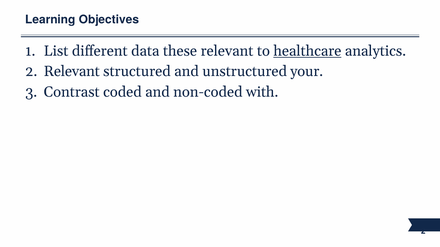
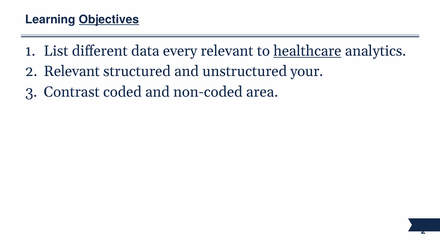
Objectives underline: none -> present (109, 20)
these: these -> every (180, 51)
with: with -> area (262, 92)
